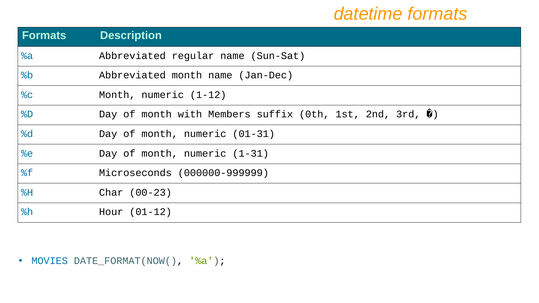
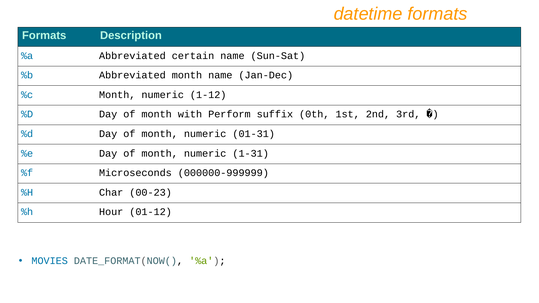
regular: regular -> certain (193, 56)
Members: Members -> Perform (229, 114)
